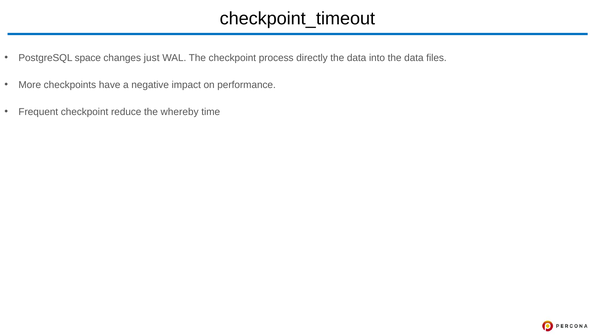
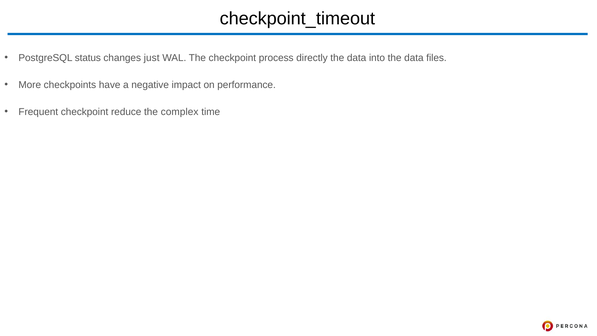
space: space -> status (88, 58)
whereby: whereby -> complex (180, 112)
